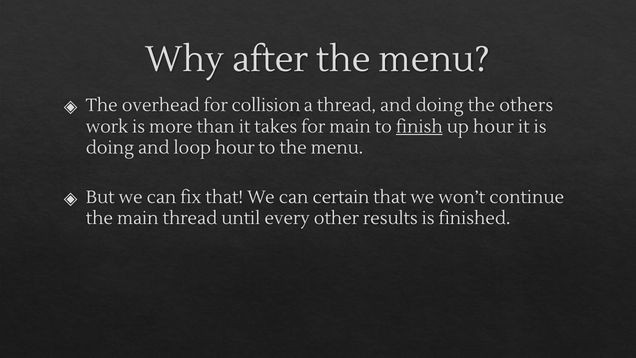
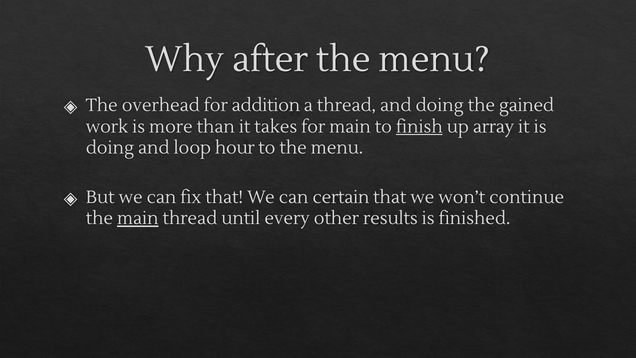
collision: collision -> addition (266, 105)
others: others -> gained (526, 105)
up hour: hour -> array (494, 127)
main underline: none -> present (138, 218)
